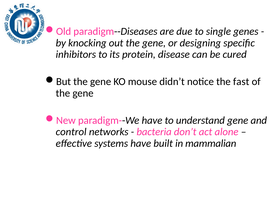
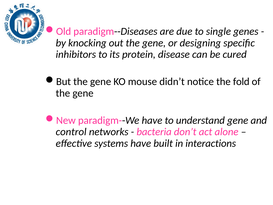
fast: fast -> fold (241, 82)
mammalian: mammalian -> interactions (211, 143)
